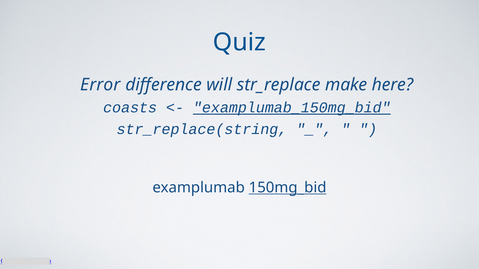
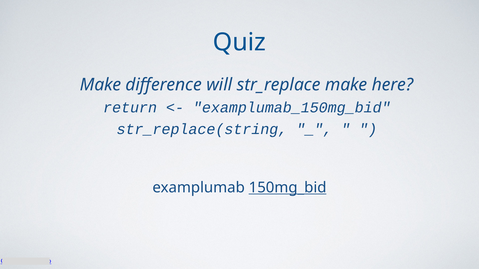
Error: Error -> Make (101, 85)
coasts: coasts -> return (130, 108)
examplumab_150mg_bid underline: present -> none (292, 108)
